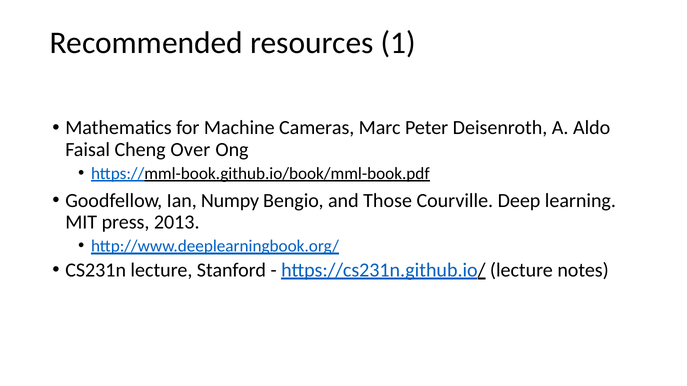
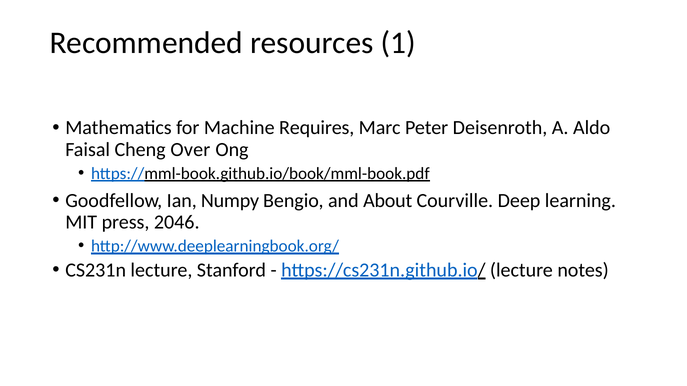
Cameras: Cameras -> Requires (317, 128)
Those: Those -> About (388, 201)
2013: 2013 -> 2046 (177, 222)
